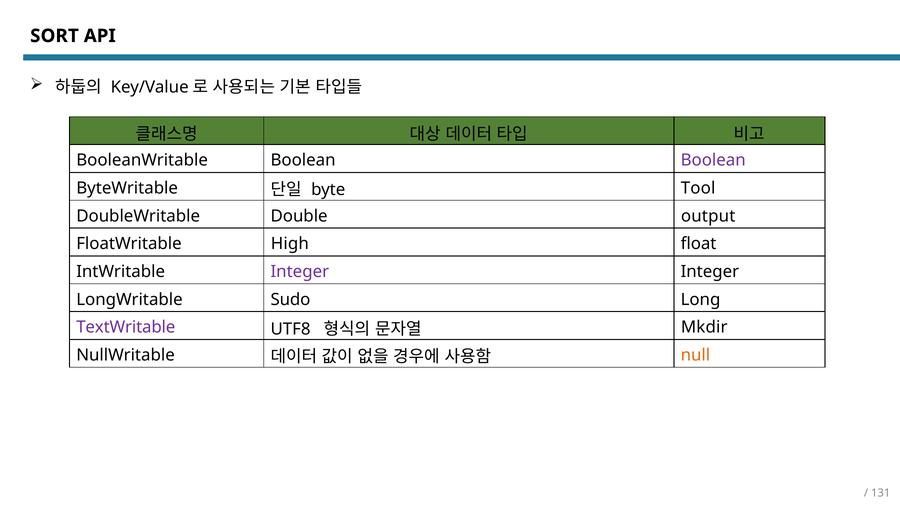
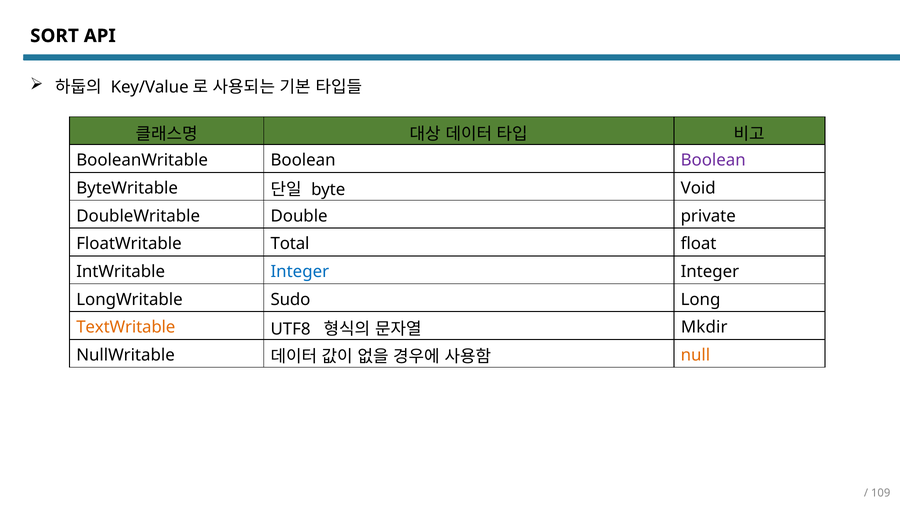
Tool: Tool -> Void (698, 188)
output: output -> private (708, 216)
High: High -> Total (290, 244)
Integer colour: purple -> blue (300, 272)
TextWritable colour: purple -> orange (126, 328)
131: 131 -> 109 (881, 493)
